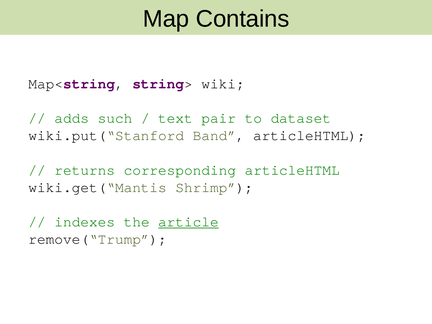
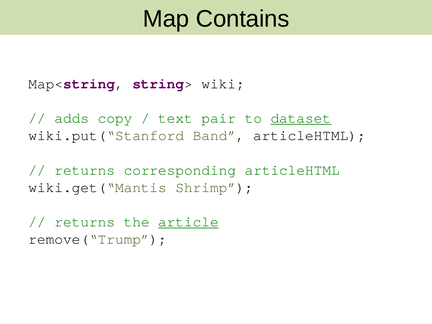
such: such -> copy (115, 118)
dataset underline: none -> present (301, 118)
indexes: indexes -> returns (85, 222)
